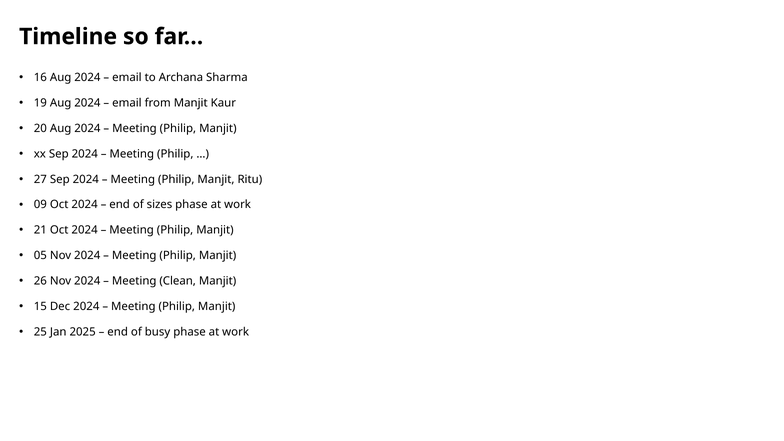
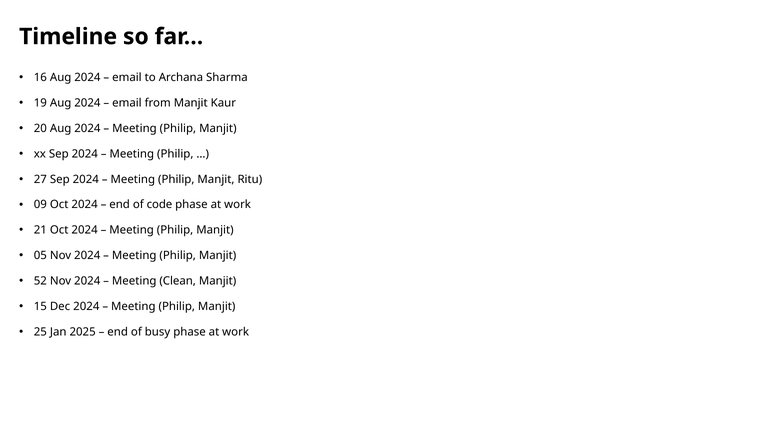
sizes: sizes -> code (160, 205)
26: 26 -> 52 (40, 281)
